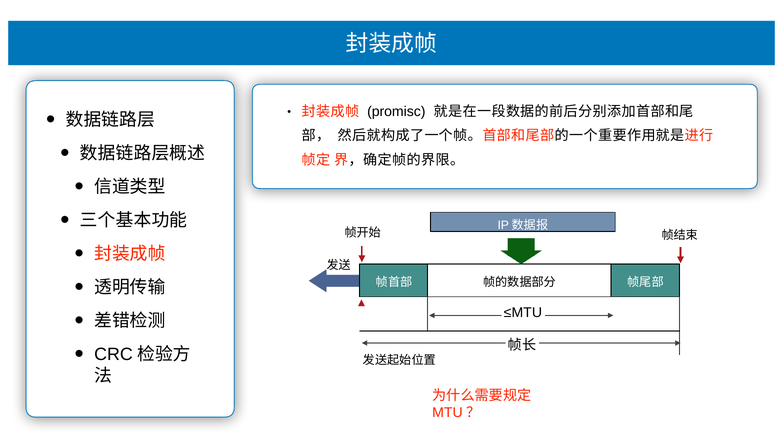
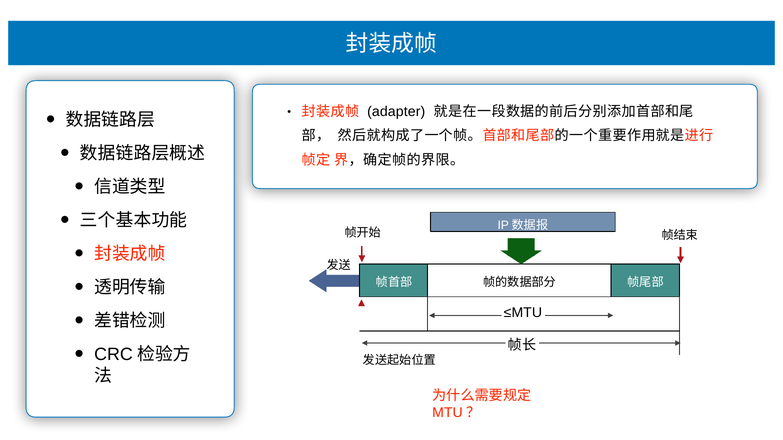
promisc: promisc -> adapter (396, 112)
